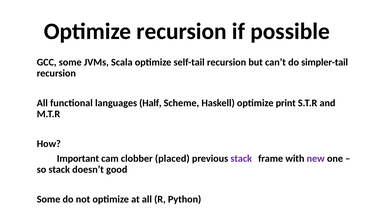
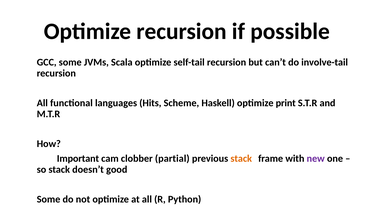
simpler-tail: simpler-tail -> involve-tail (325, 62)
Half: Half -> Hits (150, 103)
placed: placed -> partial (172, 158)
stack colour: purple -> orange (241, 158)
